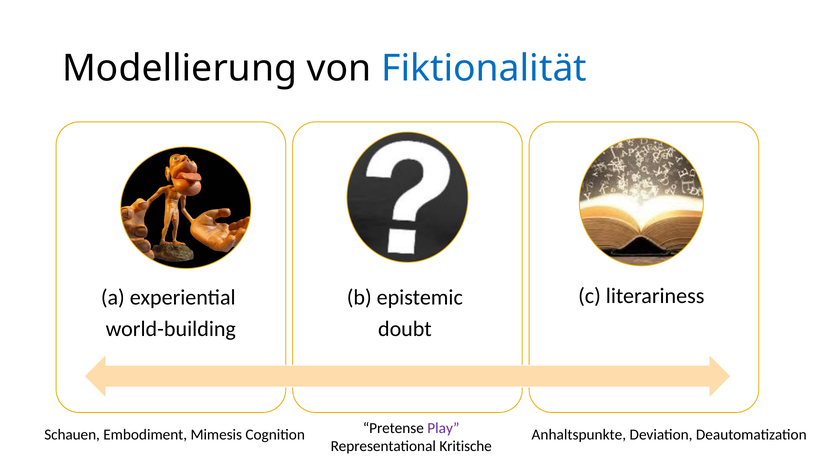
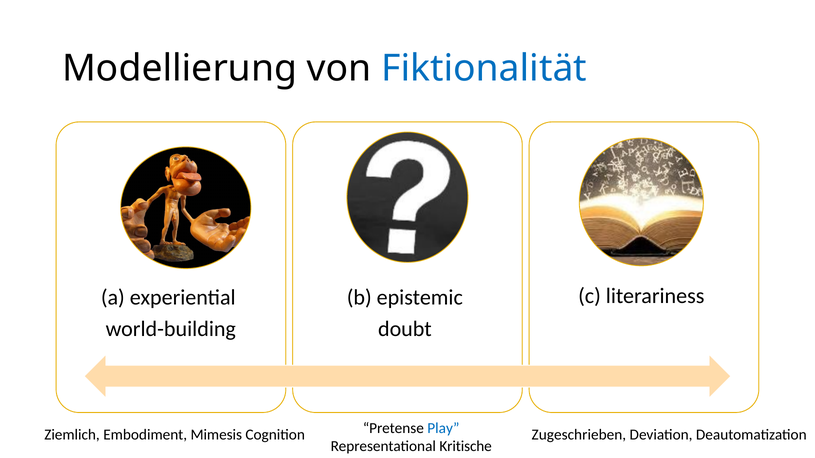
Play colour: purple -> blue (443, 428)
Schauen: Schauen -> Ziemlich (72, 435)
Anhaltspunkte: Anhaltspunkte -> Zugeschrieben (579, 435)
